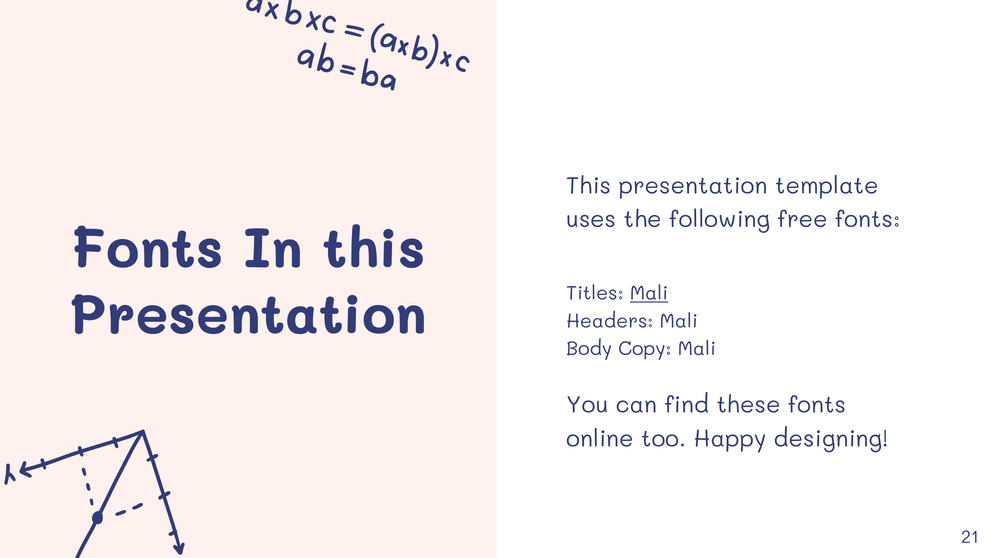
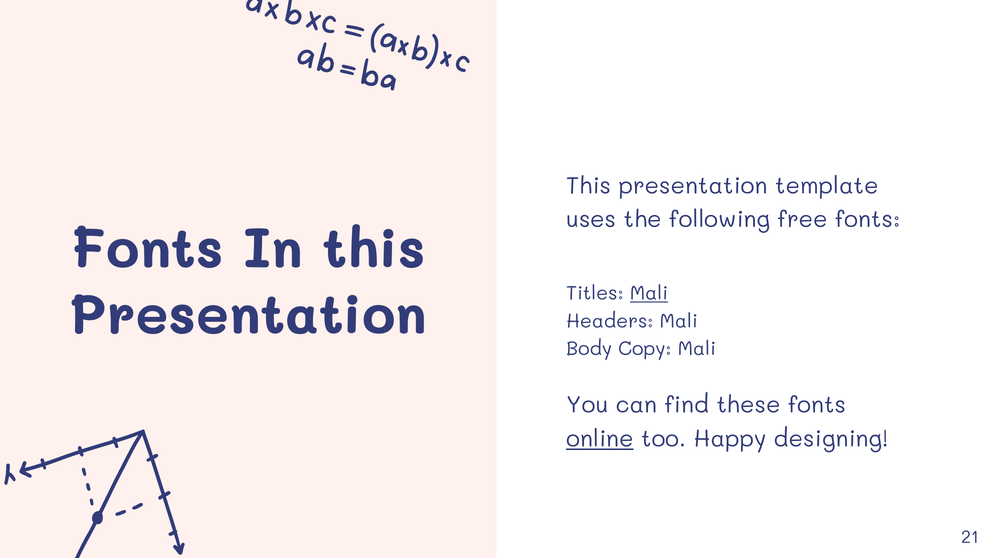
online underline: none -> present (600, 439)
